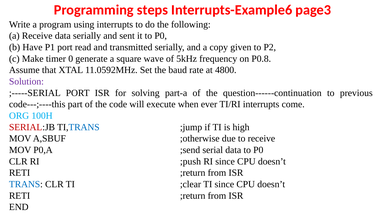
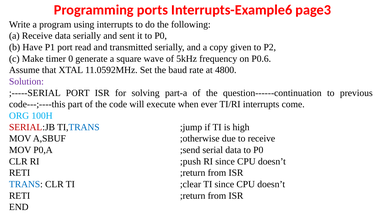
steps: steps -> ports (152, 10)
P0.8: P0.8 -> P0.6 (261, 59)
